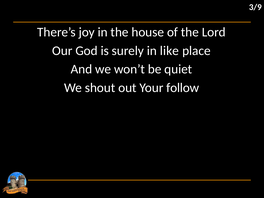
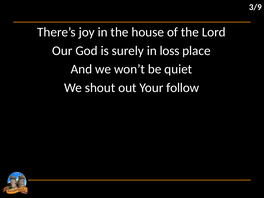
like: like -> loss (170, 51)
